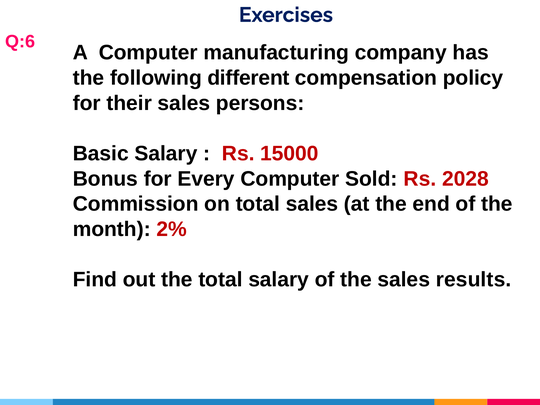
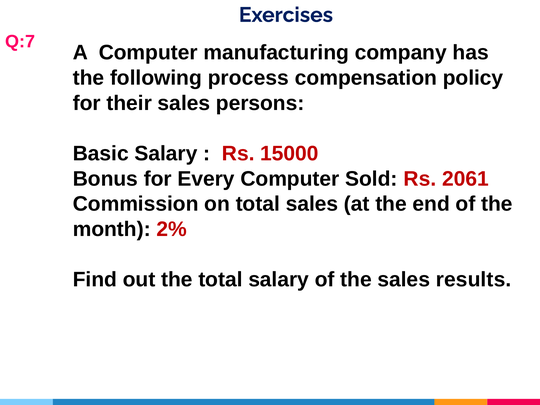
Q:6: Q:6 -> Q:7 (20, 42)
different: different -> process (248, 78)
2028: 2028 -> 2061 (465, 179)
